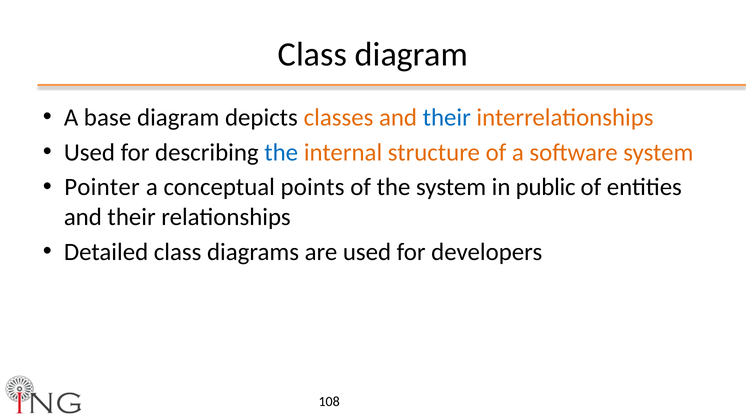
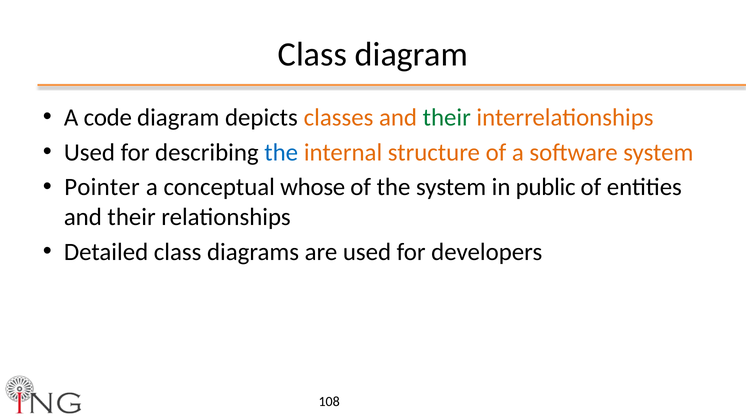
base: base -> code (108, 117)
their colour: blue -> green (447, 117)
points: points -> whose (313, 187)
